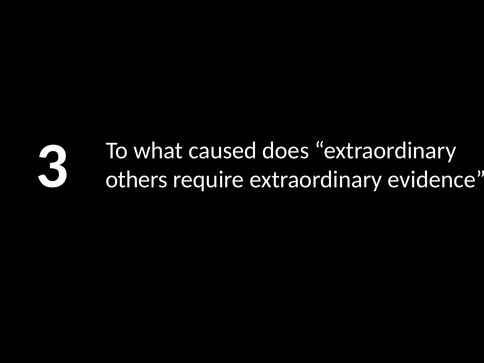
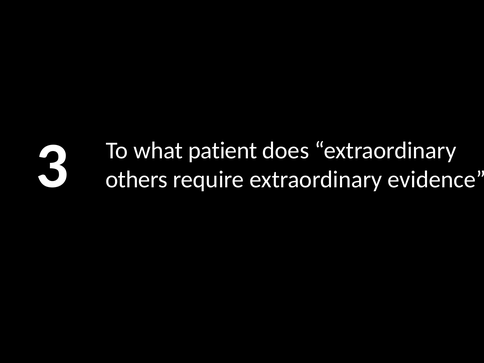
caused: caused -> patient (223, 151)
